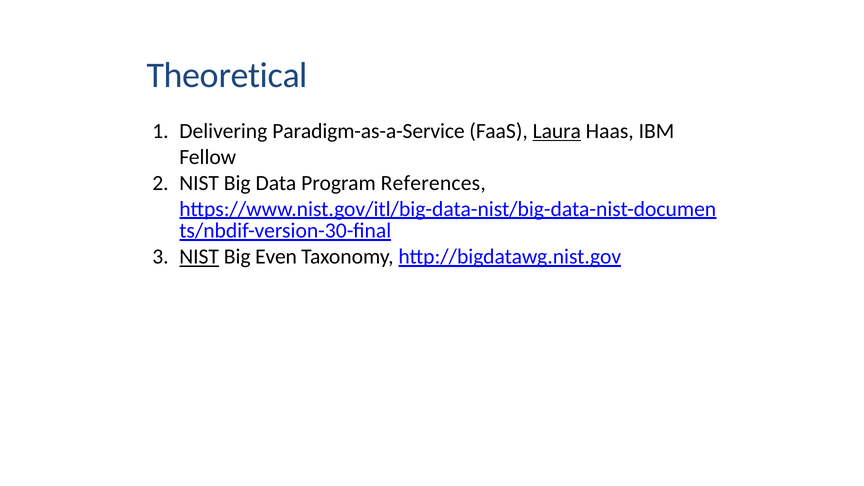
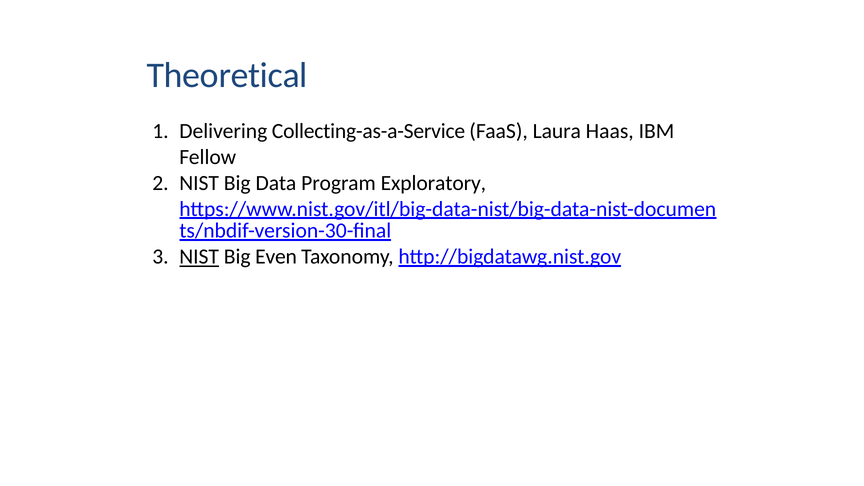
Paradigm-as-a-Service: Paradigm-as-a-Service -> Collecting-as-a-Service (369, 131)
Laura underline: present -> none (557, 131)
References: References -> Exploratory (433, 183)
